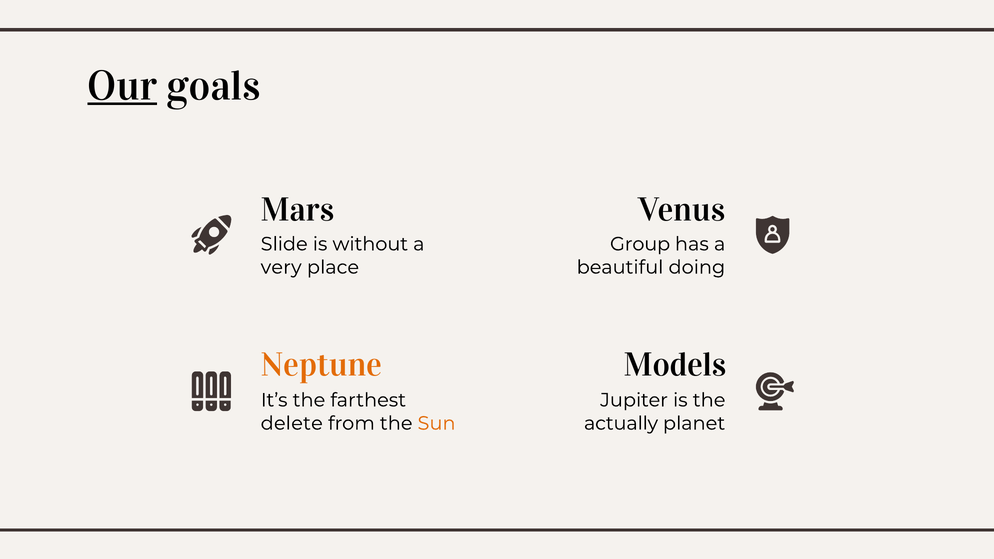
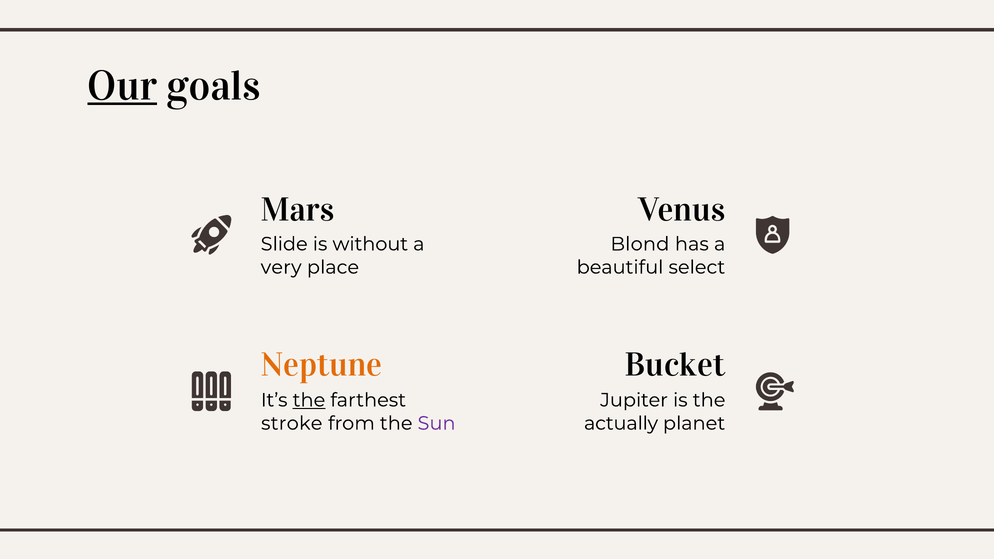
Group: Group -> Blond (640, 244)
doing: doing -> select (697, 267)
Models: Models -> Bucket (675, 365)
the underline: none -> present (309, 400)
delete: delete -> stroke (292, 423)
Sun colour: orange -> purple (437, 423)
